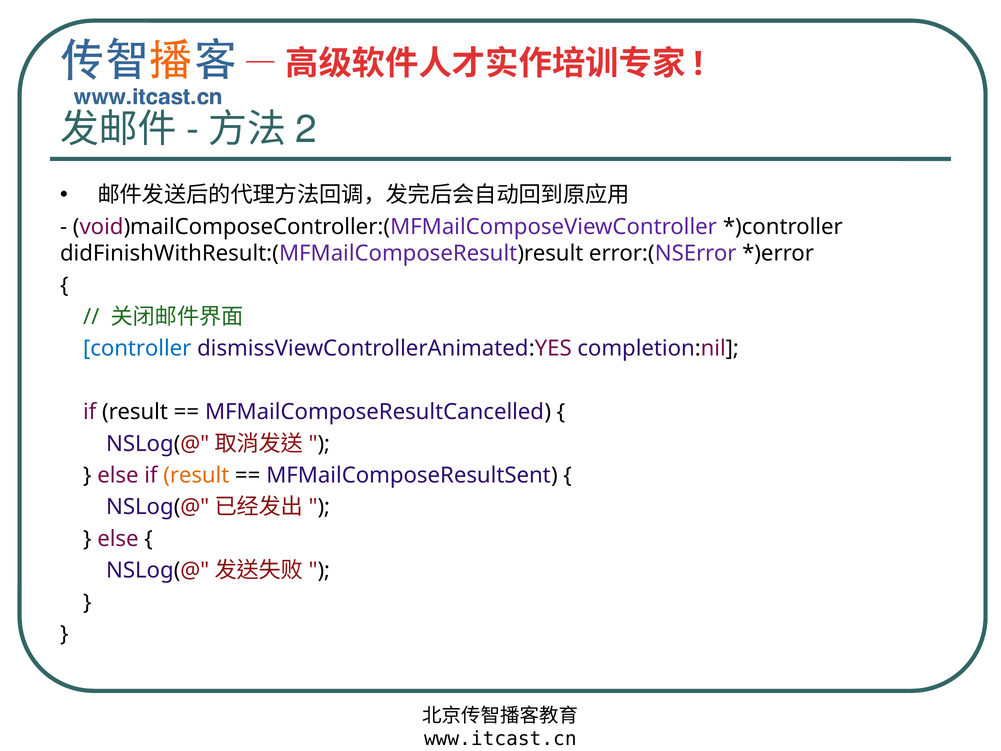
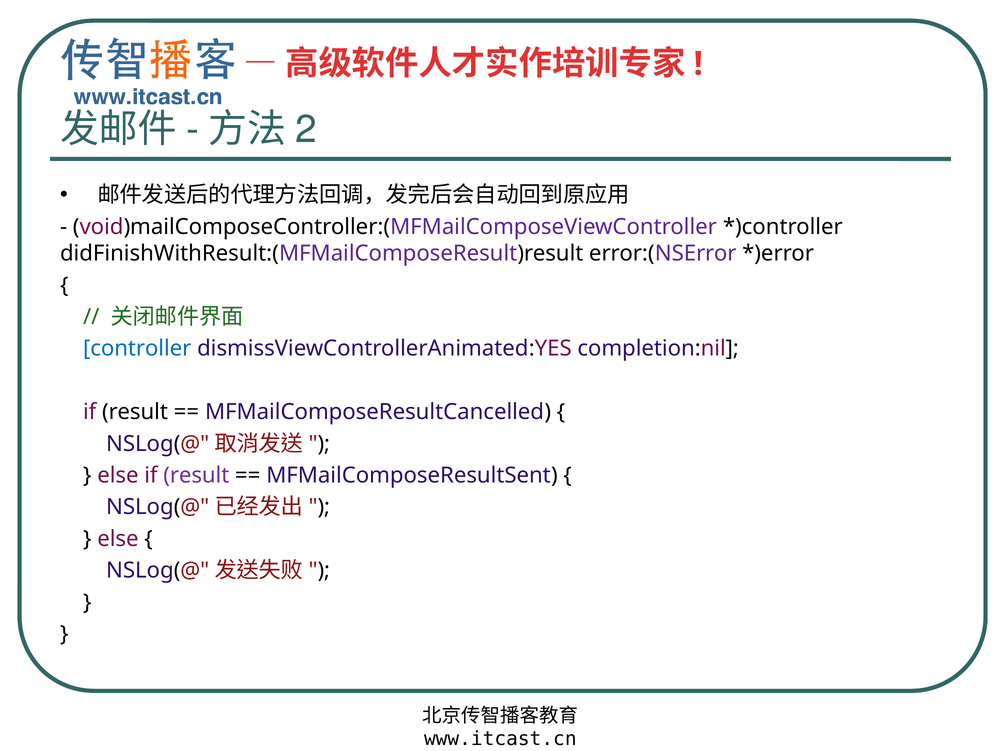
result colour: orange -> purple (196, 475)
